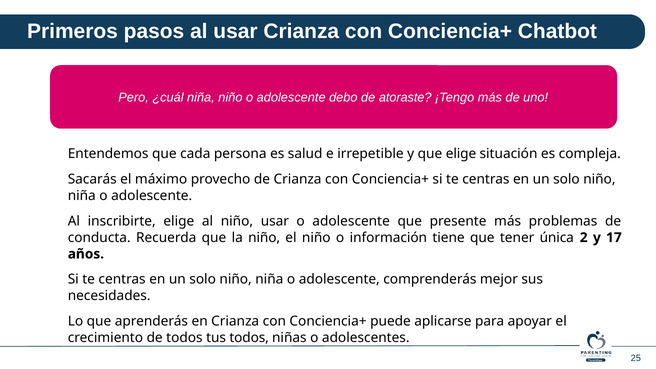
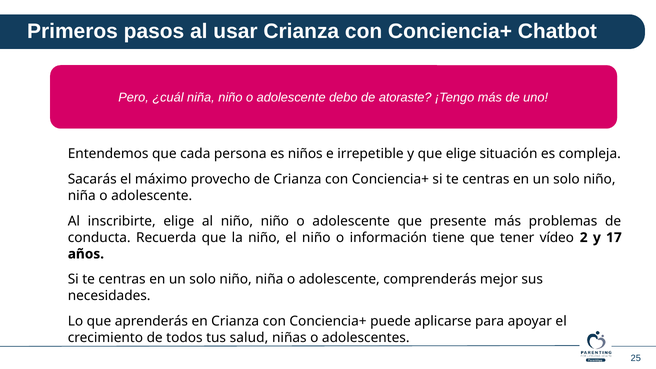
salud: salud -> niños (305, 154)
niño usar: usar -> niño (275, 221)
única: única -> vídeo (557, 238)
tus todos: todos -> salud (249, 338)
